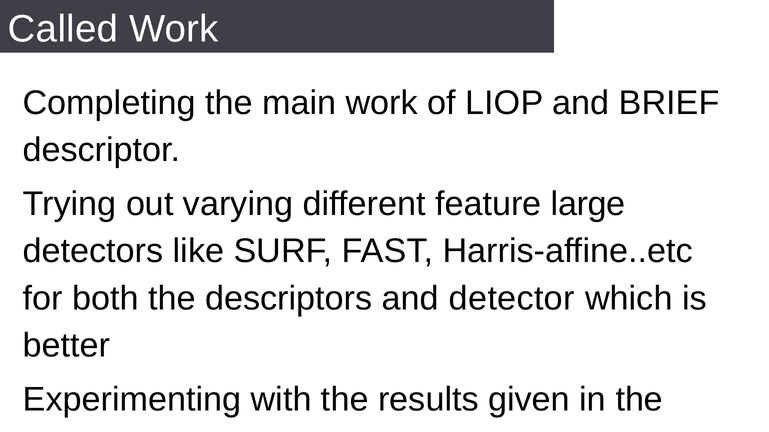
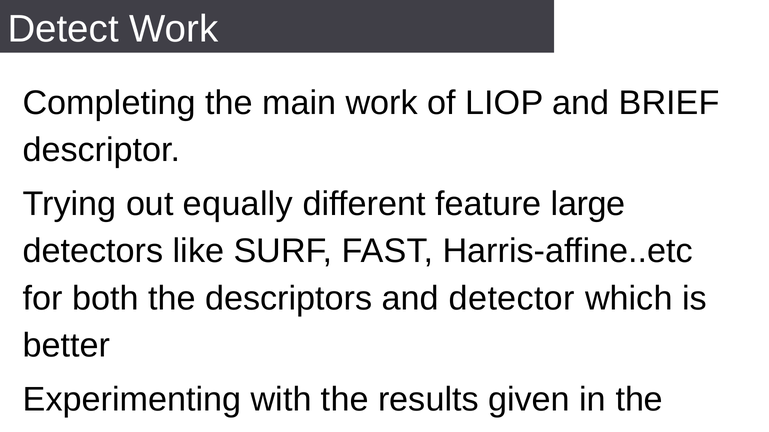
Called: Called -> Detect (63, 29)
varying: varying -> equally (238, 204)
